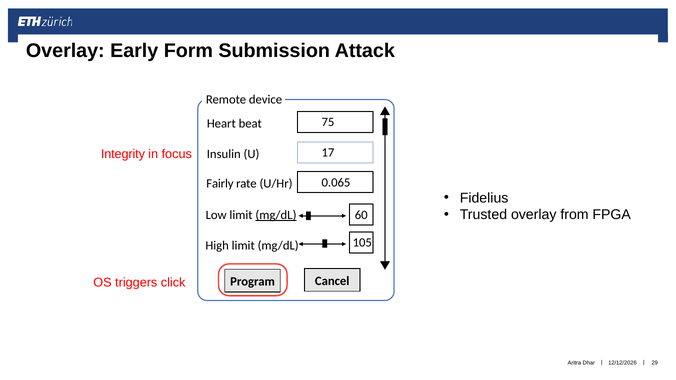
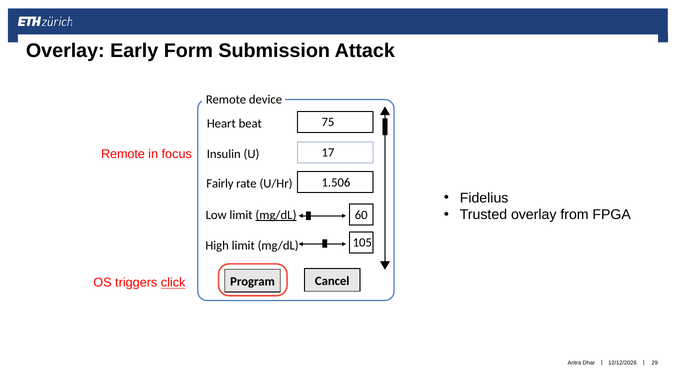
Integrity: Integrity -> Remote (123, 154)
0.065: 0.065 -> 1.506 (336, 183)
click underline: none -> present (173, 283)
